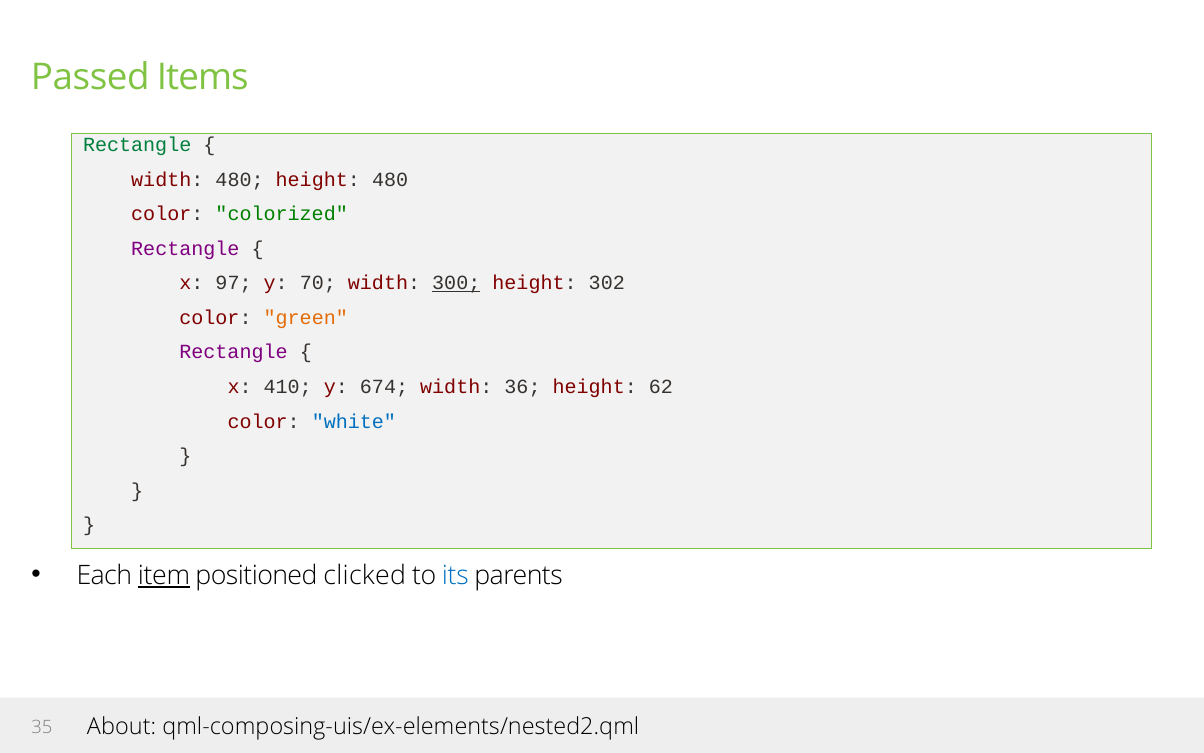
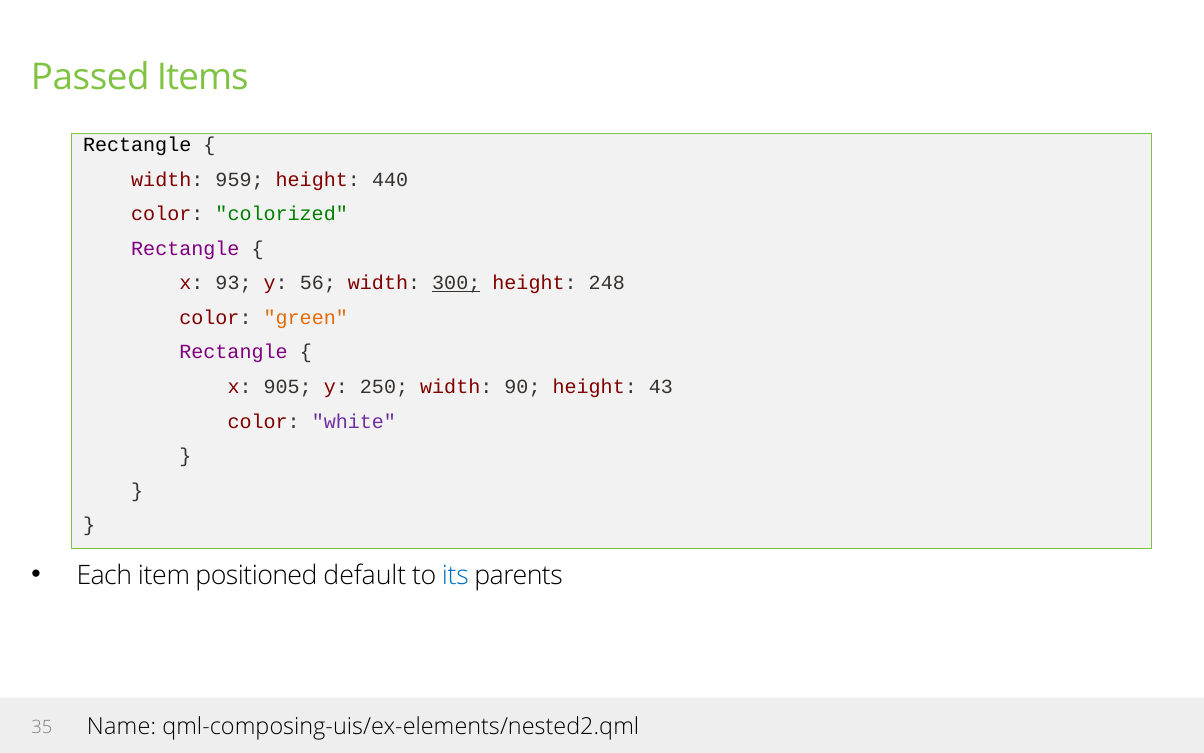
Rectangle colour: green -> black (137, 145)
width 480: 480 -> 959 (240, 179)
height 480: 480 -> 440 (390, 179)
97: 97 -> 93 (234, 283)
70: 70 -> 56 (318, 283)
302: 302 -> 248 (607, 283)
410: 410 -> 905 (288, 387)
674: 674 -> 250 (384, 387)
36: 36 -> 90 (522, 387)
62: 62 -> 43 (661, 387)
white colour: blue -> purple (354, 421)
item underline: present -> none (164, 575)
clicked: clicked -> default (365, 575)
About: About -> Name (122, 726)
